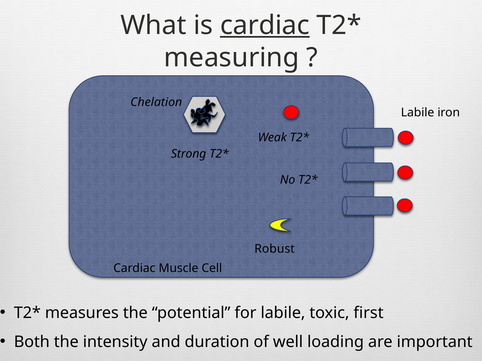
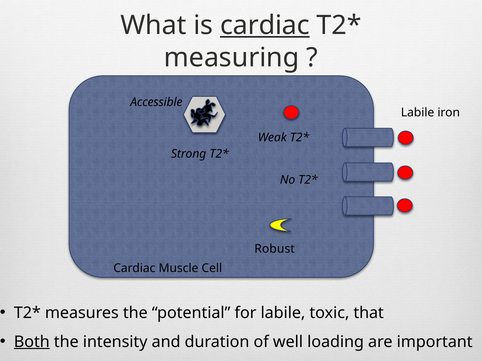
Chelation: Chelation -> Accessible (156, 102)
first: first -> that (369, 313)
Both underline: none -> present (32, 342)
